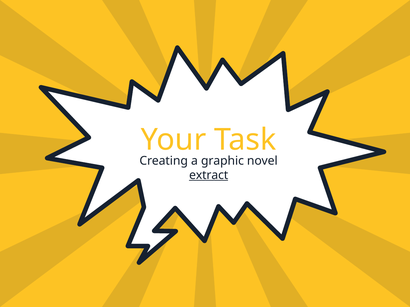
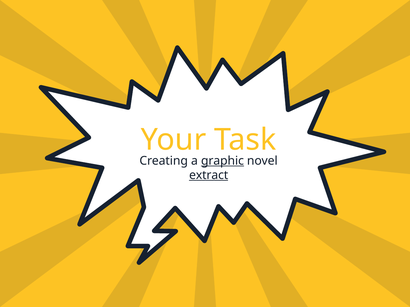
graphic underline: none -> present (222, 161)
